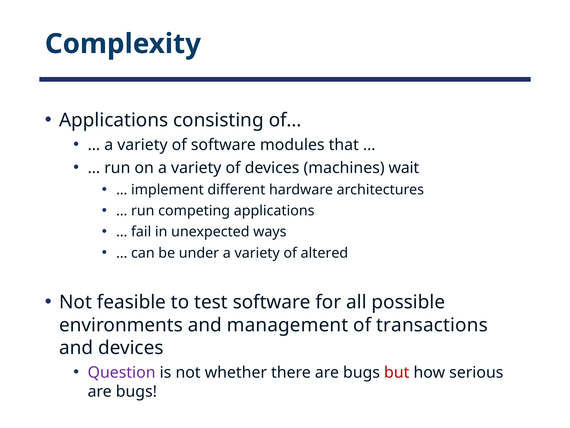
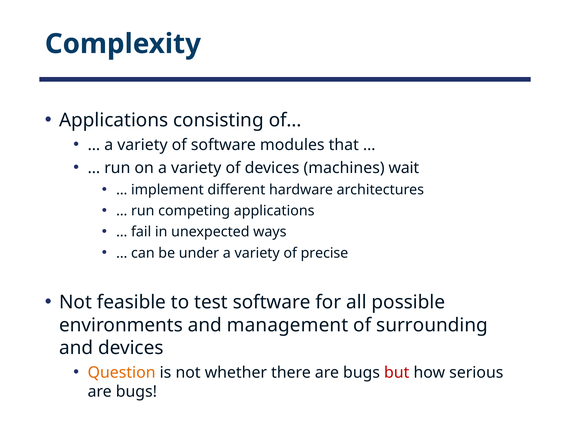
altered: altered -> precise (324, 253)
transactions: transactions -> surrounding (432, 325)
Question colour: purple -> orange (122, 372)
